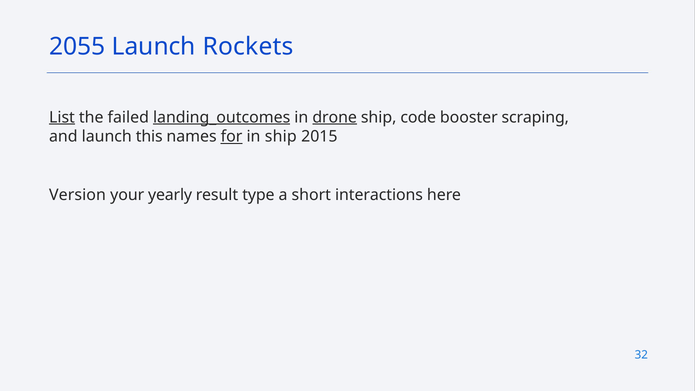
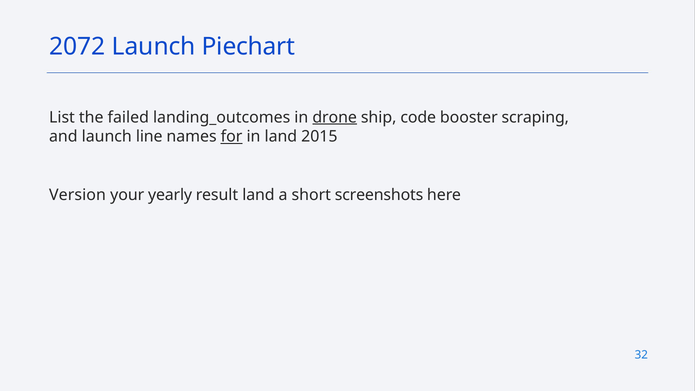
2055: 2055 -> 2072 (77, 46)
Rockets: Rockets -> Piechart (248, 46)
List underline: present -> none (62, 117)
landing_outcomes underline: present -> none (222, 117)
this: this -> line (149, 136)
in ship: ship -> land (281, 136)
result type: type -> land (258, 195)
interactions: interactions -> screenshots (379, 195)
